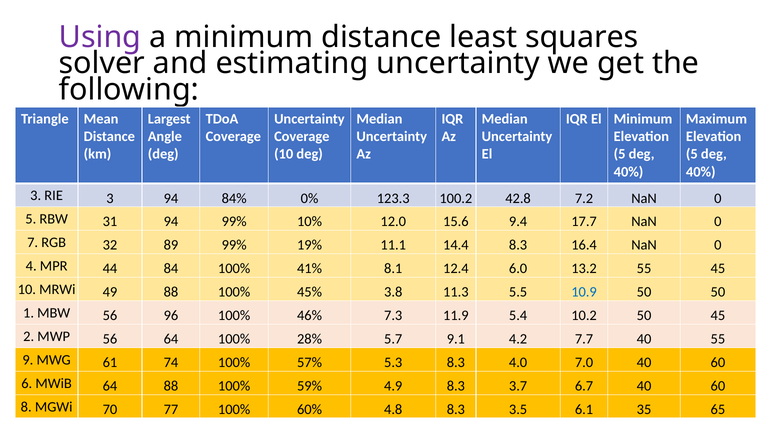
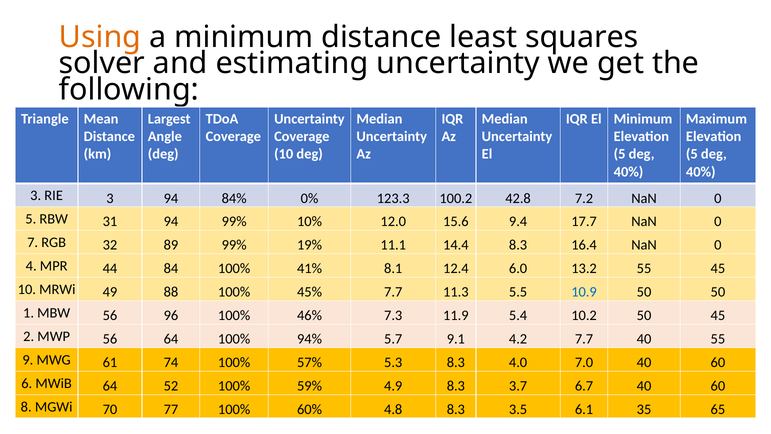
Using colour: purple -> orange (100, 37)
45% 3.8: 3.8 -> 7.7 (393, 292)
28%: 28% -> 94% (310, 339)
64 88: 88 -> 52 (171, 386)
